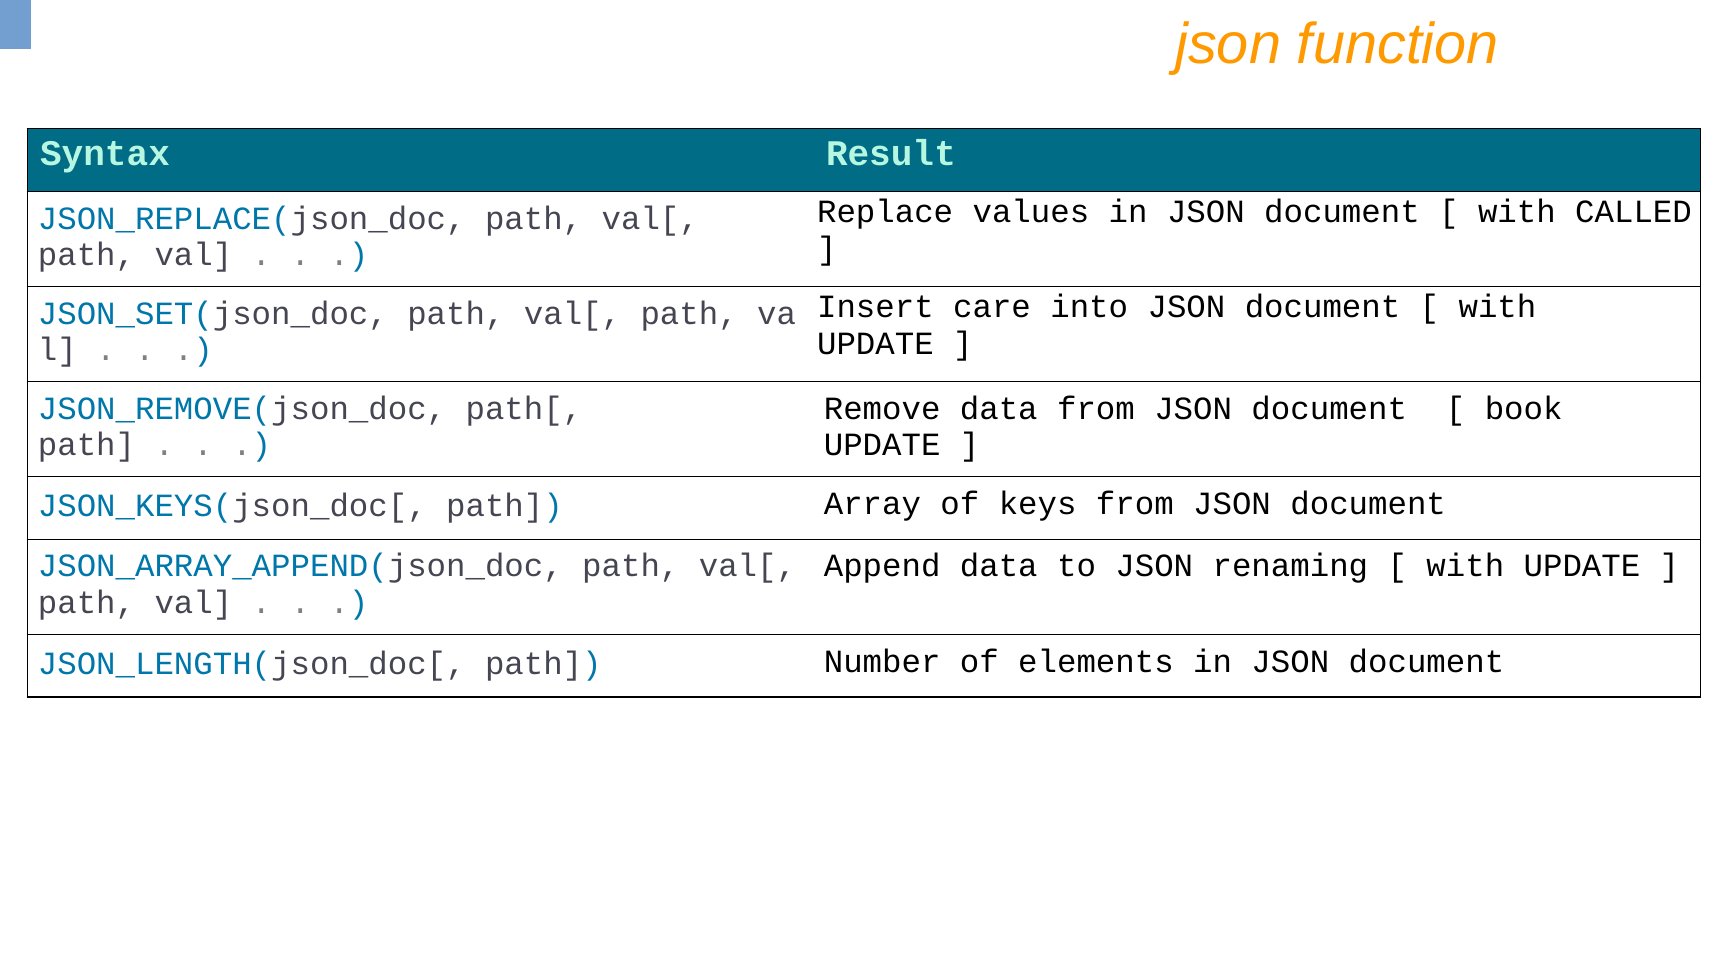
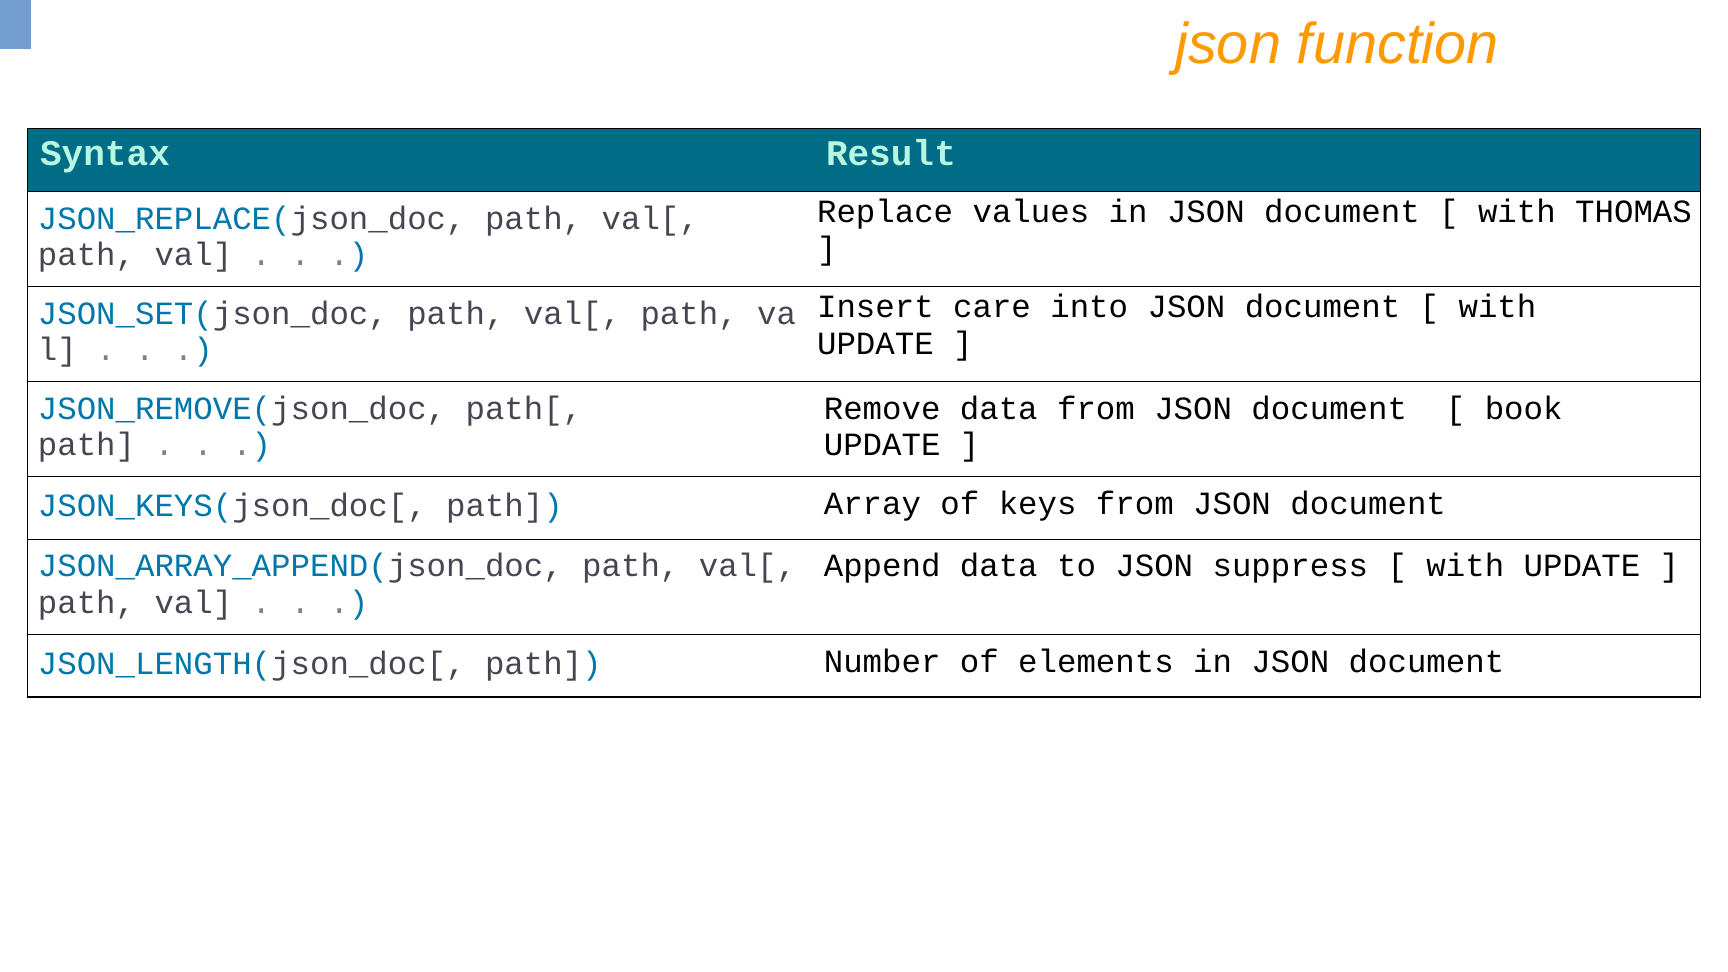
CALLED: CALLED -> THOMAS (1634, 212)
renaming: renaming -> suppress (1290, 566)
